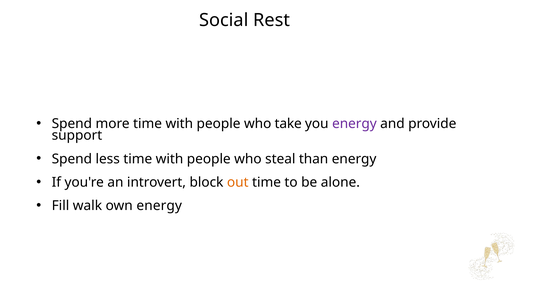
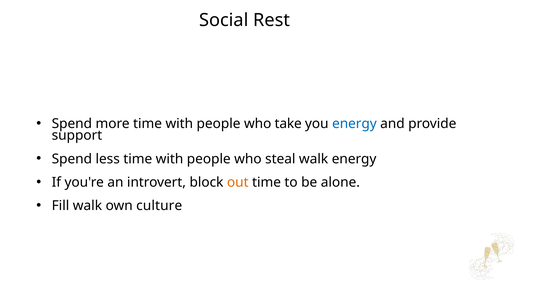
energy colour: purple -> blue (354, 124)
steal than: than -> walk (314, 159)
own energy: energy -> culture (159, 206)
